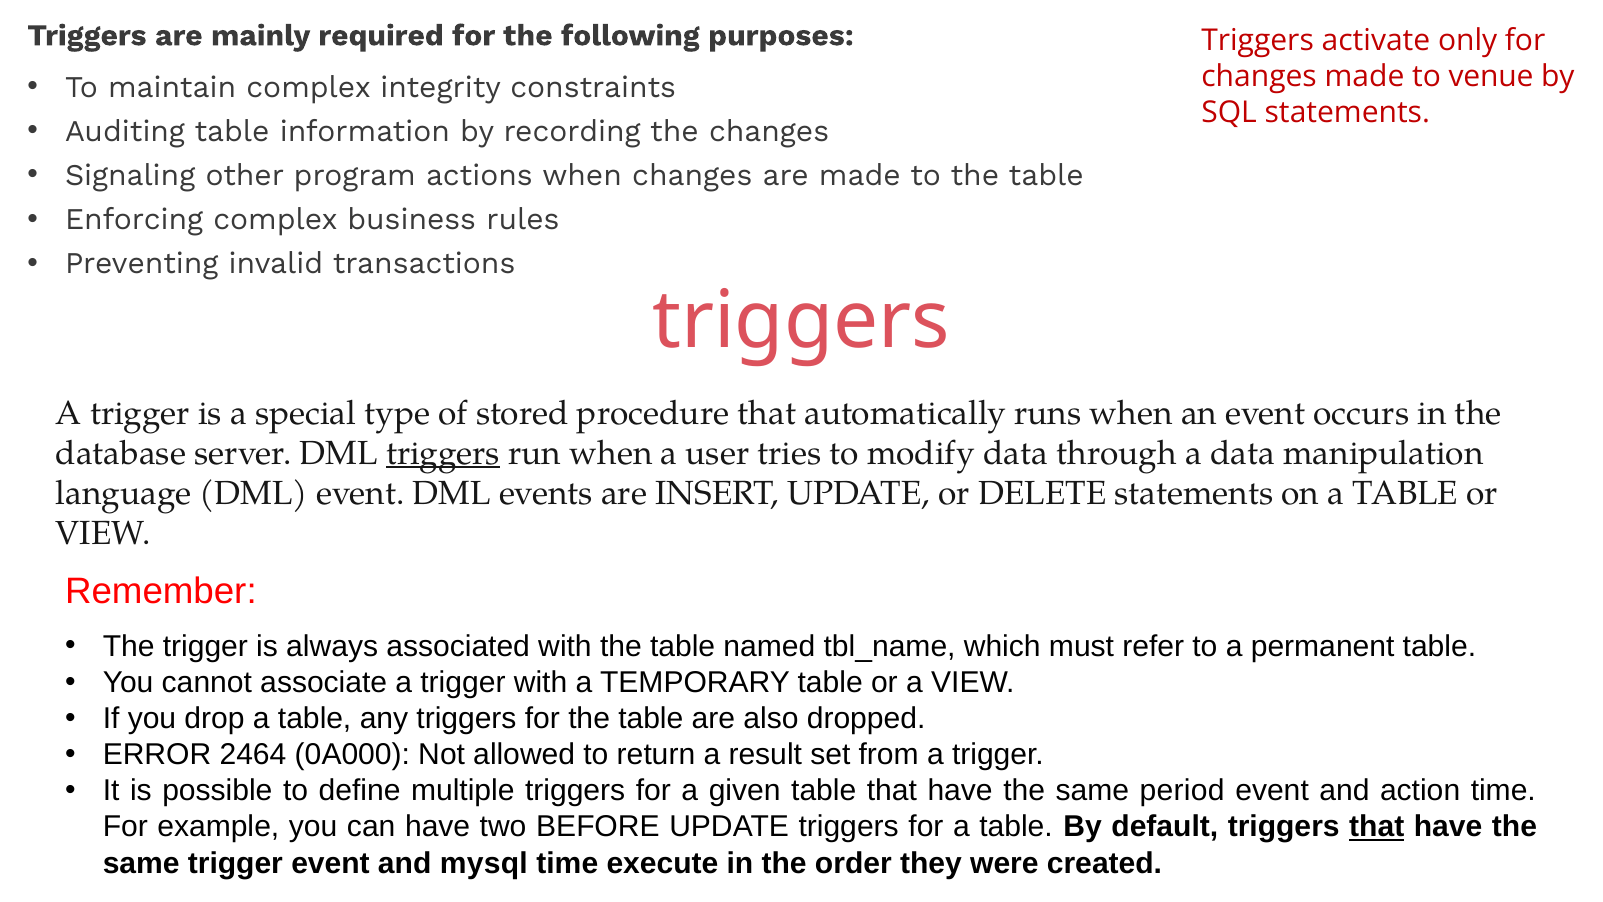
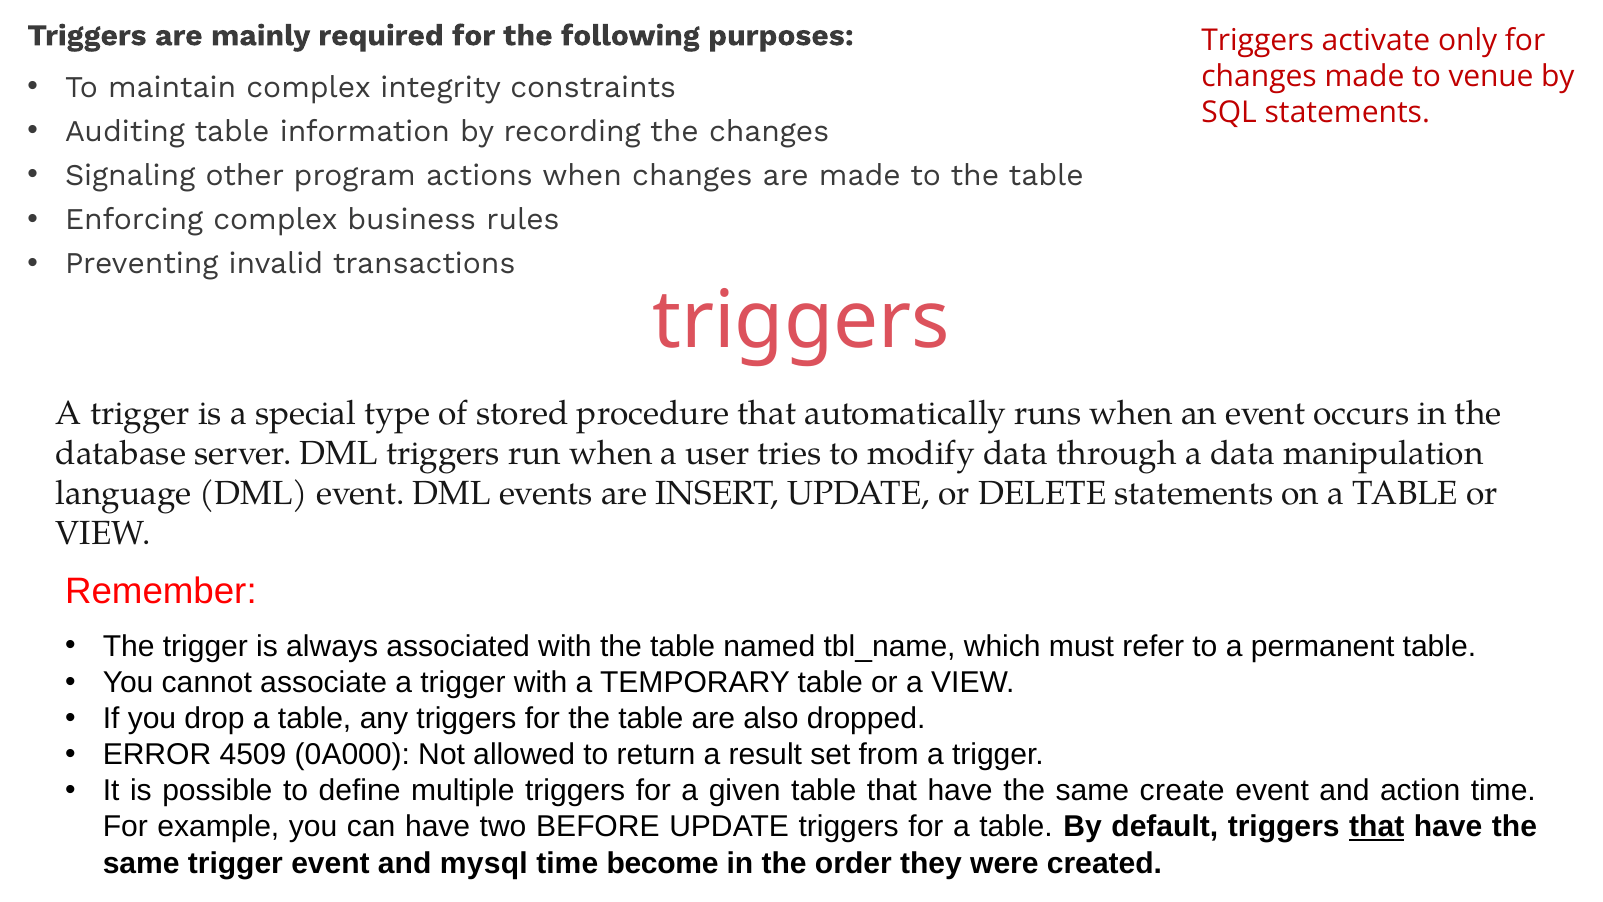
triggers underline: present -> none (443, 453)
2464: 2464 -> 4509 (253, 755)
period: period -> create (1182, 791)
execute: execute -> become (663, 863)
